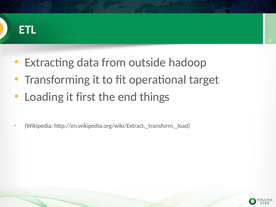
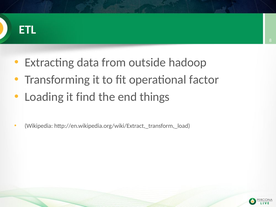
target: target -> factor (204, 80)
first: first -> find (86, 97)
